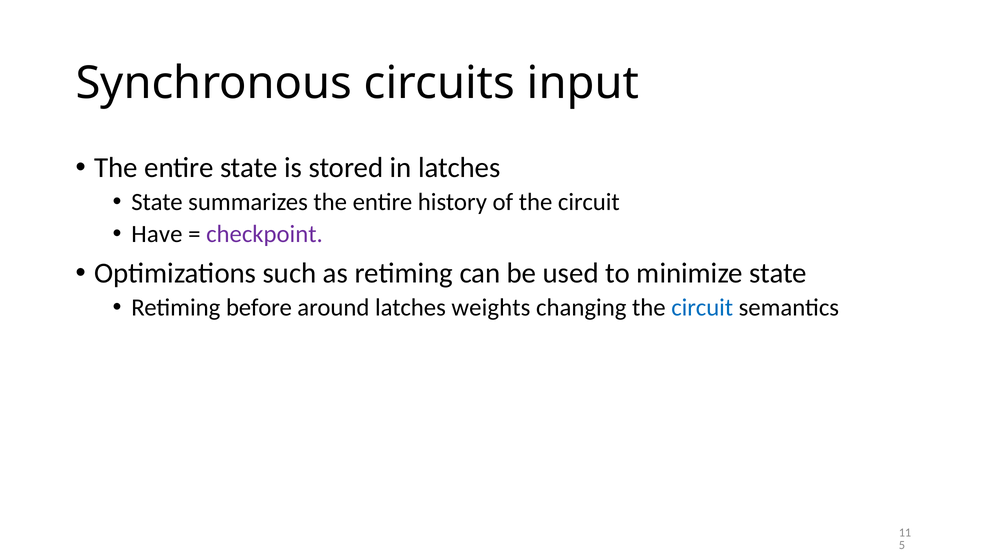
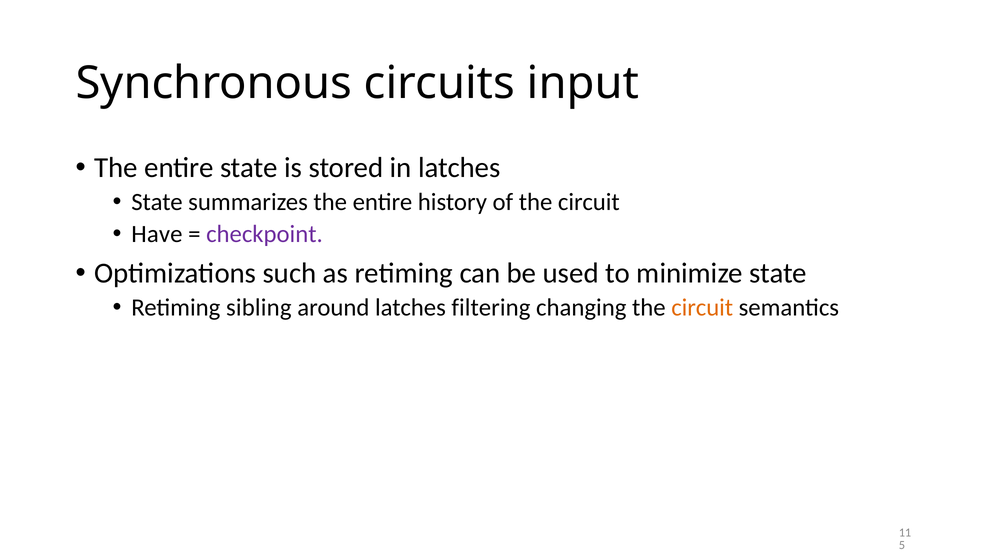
before: before -> sibling (259, 307)
weights: weights -> filtering (491, 307)
circuit colour: blue -> orange (702, 307)
